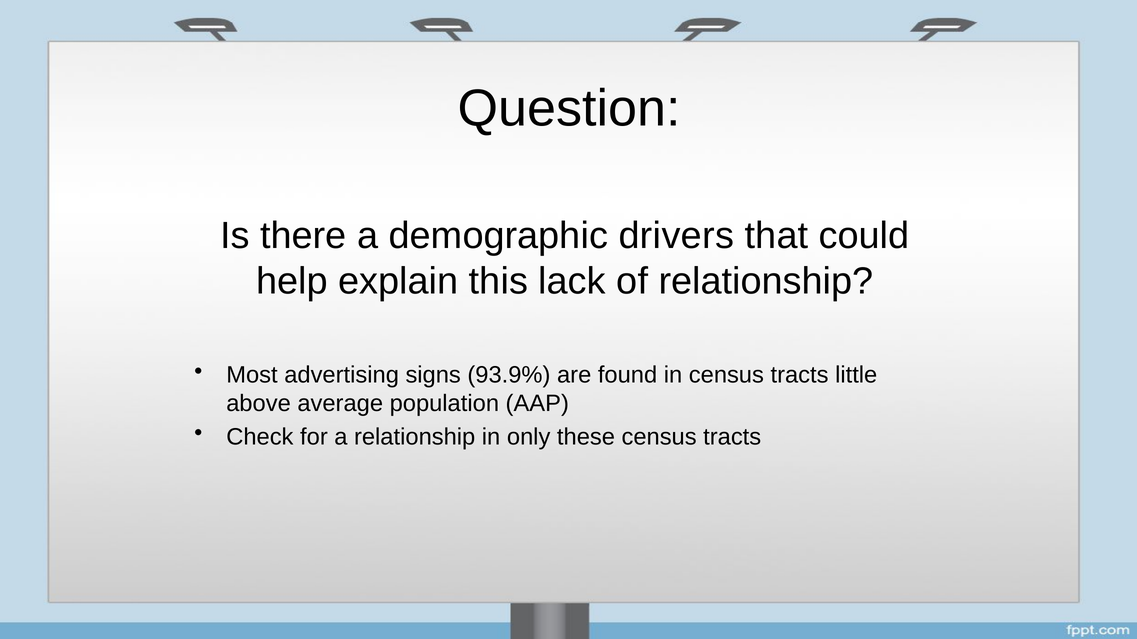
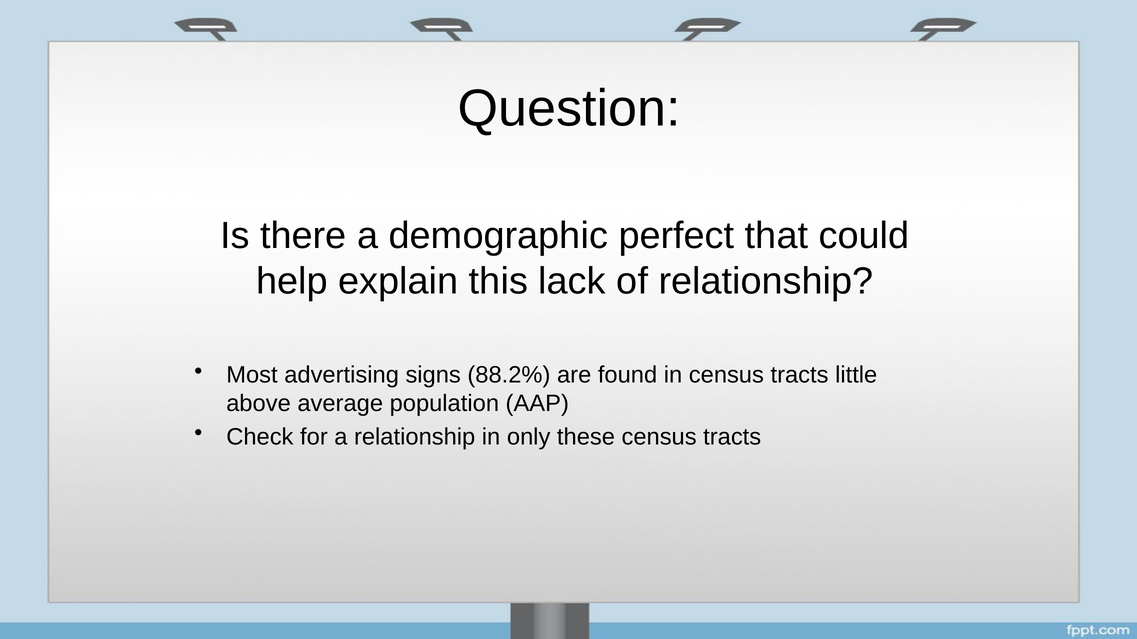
drivers: drivers -> perfect (677, 236)
93.9%: 93.9% -> 88.2% (509, 375)
